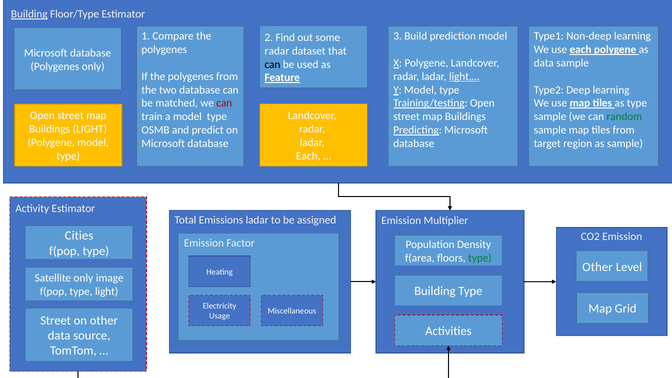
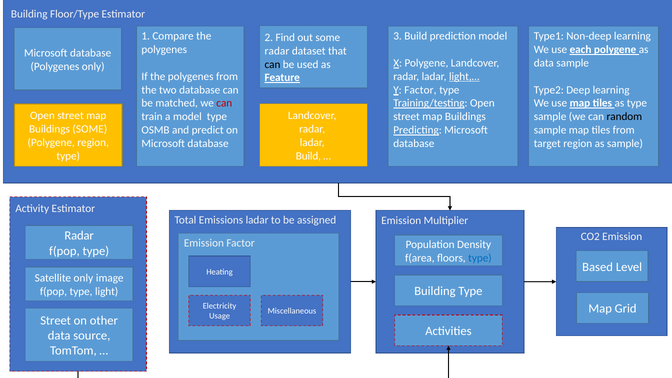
Building underline: present -> none (29, 14)
Y Model: Model -> Factor (420, 90)
random colour: green -> black (624, 117)
Buildings LIGHT: LIGHT -> SOME (90, 129)
Polygene model: model -> region (93, 143)
Each: Each -> Build (308, 156)
Cities: Cities -> Radar (79, 236)
type colour: green -> blue (480, 258)
Other: Other -> Based (598, 267)
